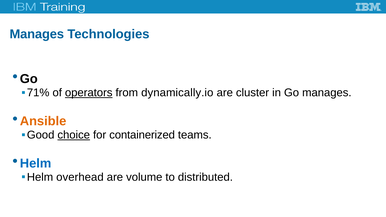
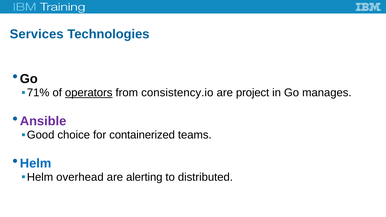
Manages: Manages -> Services (37, 34)
dynamically.io: dynamically.io -> consistency.io (177, 93)
cluster: cluster -> project (253, 93)
Ansible colour: orange -> purple (43, 121)
choice underline: present -> none (74, 135)
volume: volume -> alerting (144, 177)
